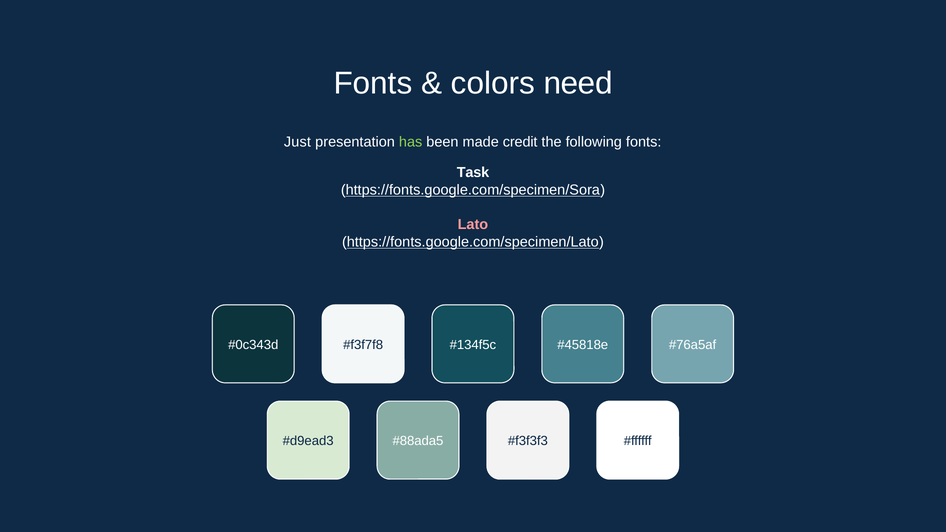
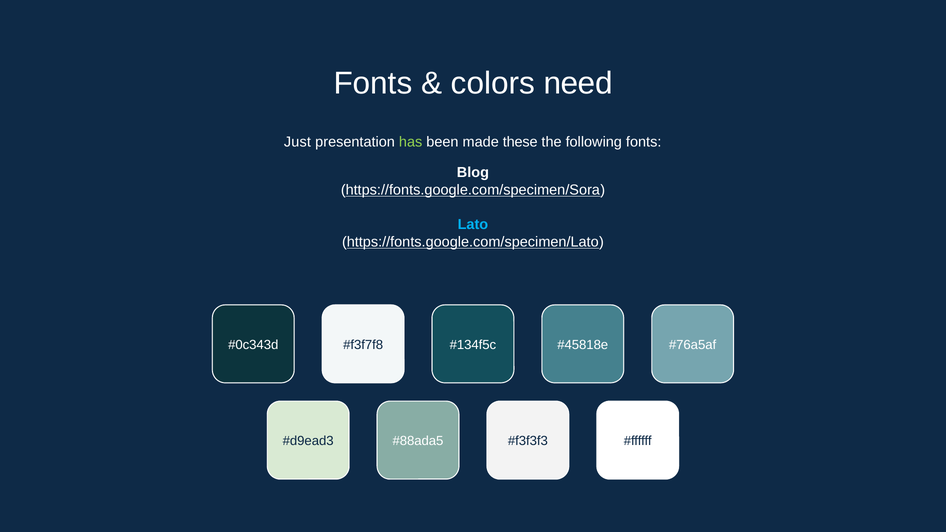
credit: credit -> these (520, 142)
Task: Task -> Blog (473, 173)
Lato colour: pink -> light blue (473, 225)
